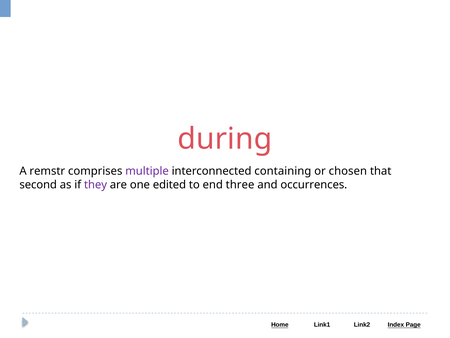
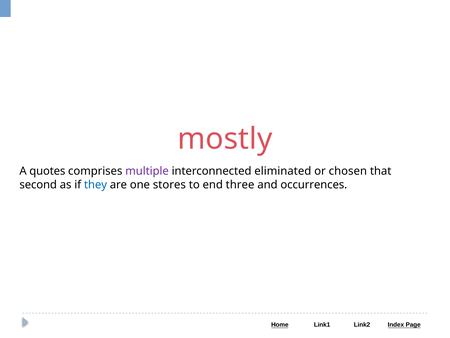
during: during -> mostly (225, 139)
remstr: remstr -> quotes (47, 171)
containing: containing -> eliminated (283, 171)
they colour: purple -> blue (96, 184)
edited: edited -> stores (169, 184)
